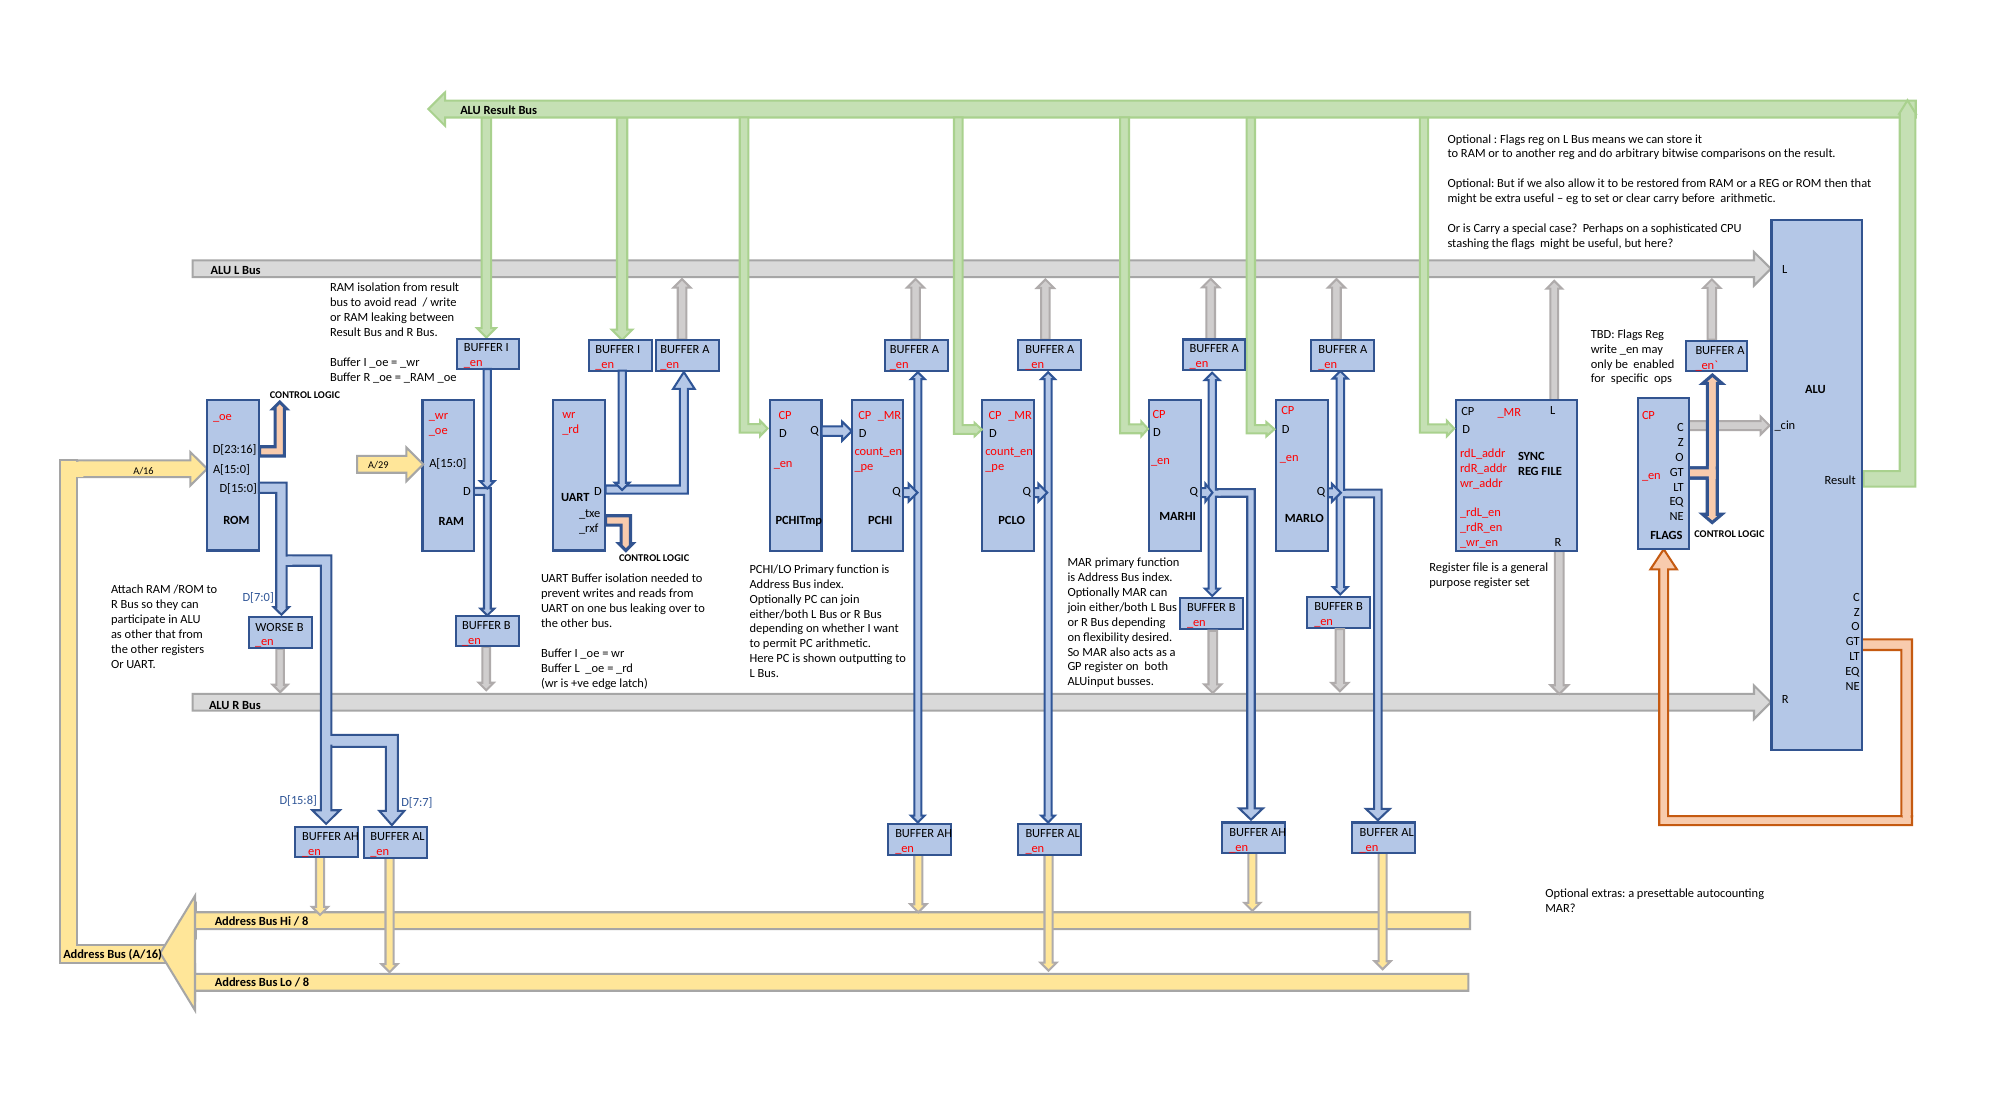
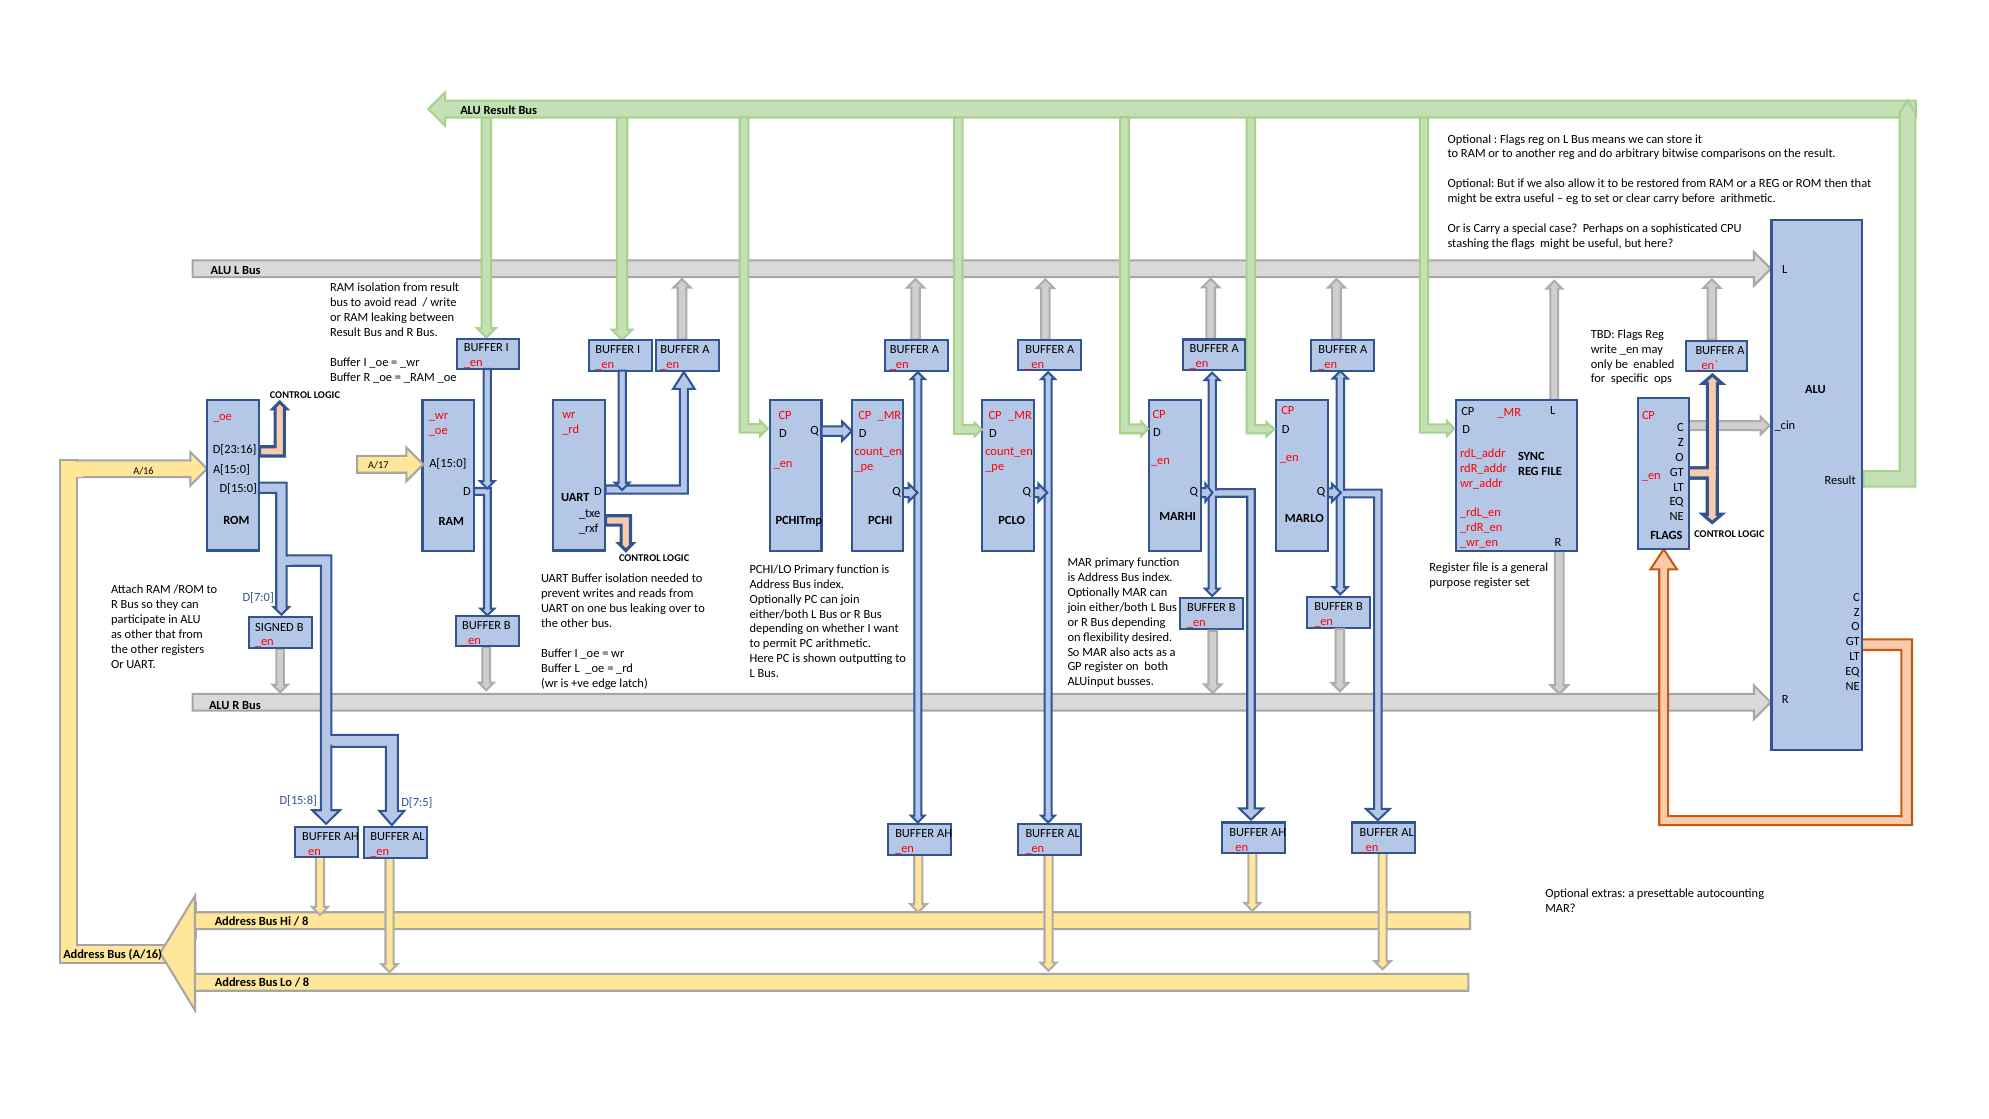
A/29: A/29 -> A/17 (378, 465)
WORSE: WORSE -> SIGNED (274, 627)
D[7:7: D[7:7 -> D[7:5 (417, 803)
